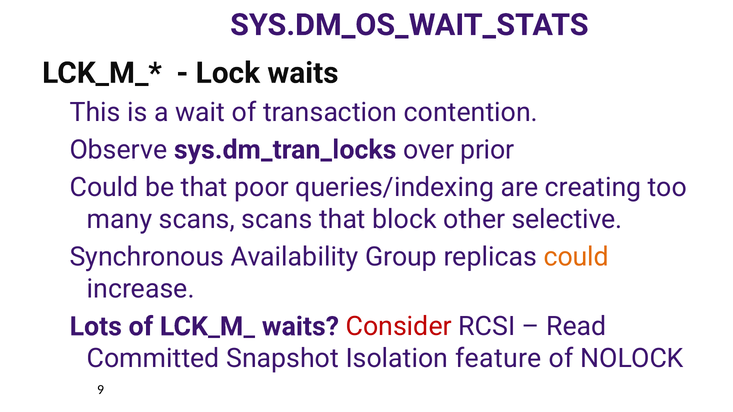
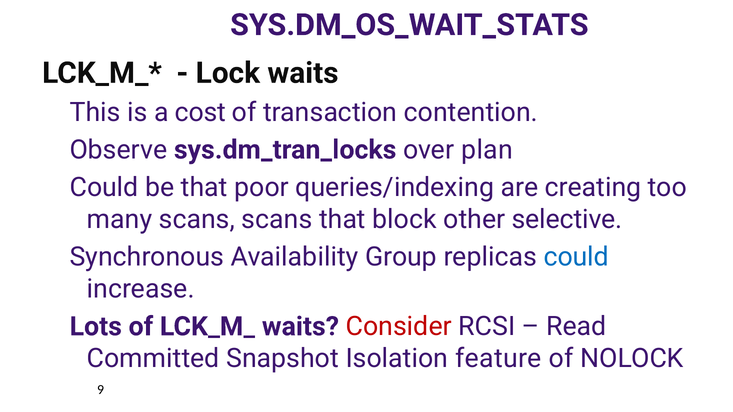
wait: wait -> cost (200, 112)
prior: prior -> plan (487, 150)
could colour: orange -> blue (576, 257)
